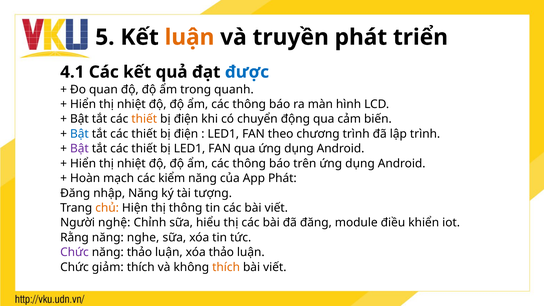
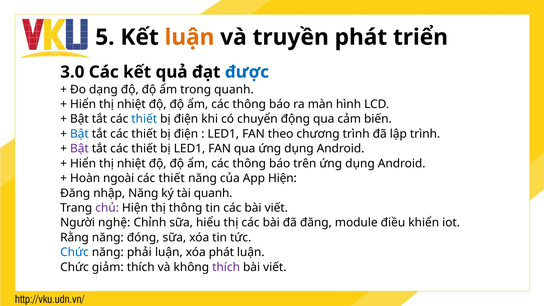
4.1: 4.1 -> 3.0 (72, 72)
quan: quan -> dạng (103, 89)
thiết colour: orange -> blue (144, 119)
mạch: mạch -> ngoài (119, 178)
kiểm: kiểm -> thiết (172, 178)
App Phát: Phát -> Hiện (282, 178)
tài tượng: tượng -> quanh (213, 193)
chủ colour: orange -> purple (107, 208)
nghe: nghe -> đóng (143, 238)
Chức colour: purple -> blue (74, 252)
năng thảo: thảo -> phải (139, 252)
xóa thảo: thảo -> phát (221, 252)
thích colour: orange -> purple (226, 267)
